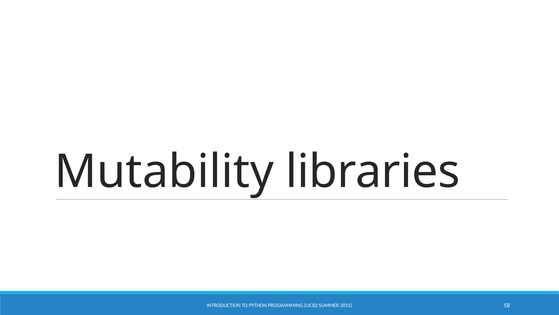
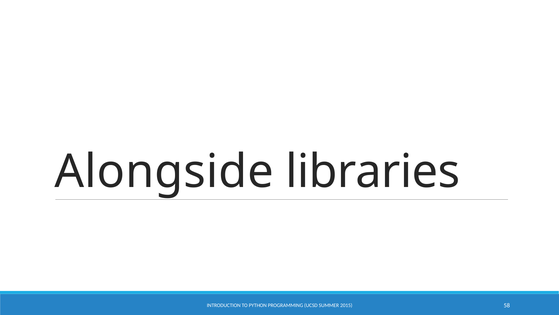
Mutability: Mutability -> Alongside (164, 171)
